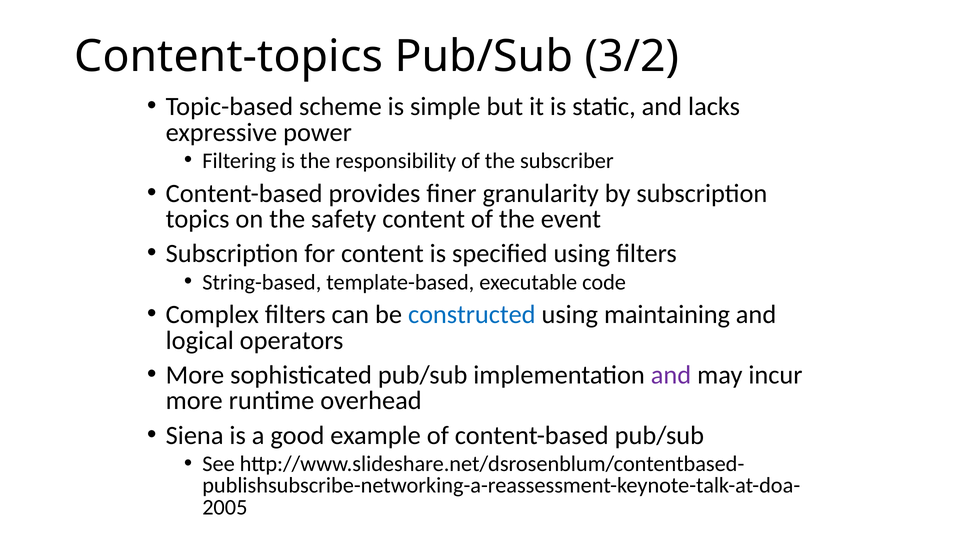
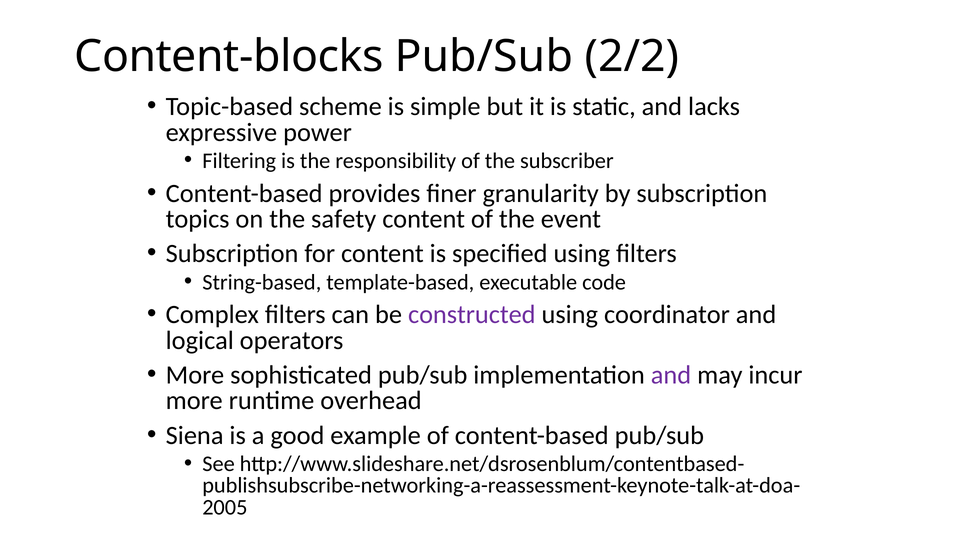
Content-topics: Content-topics -> Content-blocks (229, 57)
3/2: 3/2 -> 2/2 (632, 57)
constructed colour: blue -> purple (472, 315)
maintaining: maintaining -> coordinator (667, 315)
